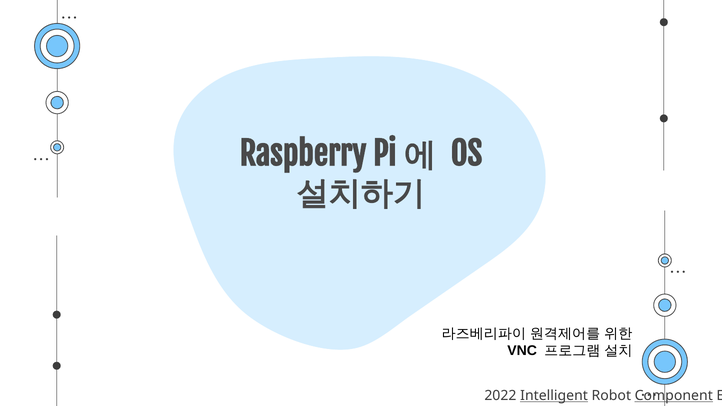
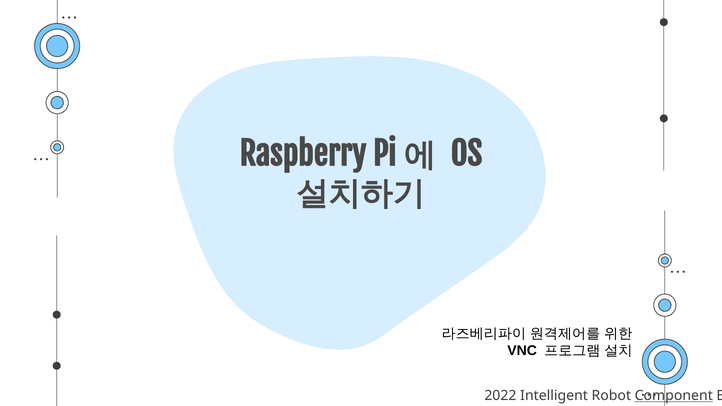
Intelligent underline: present -> none (554, 396)
